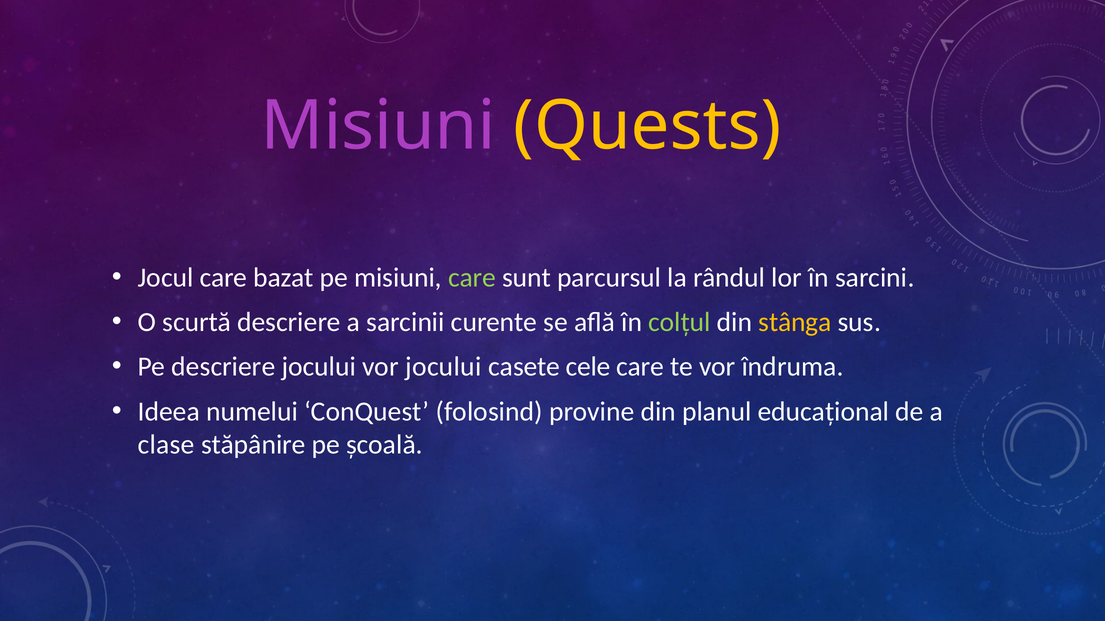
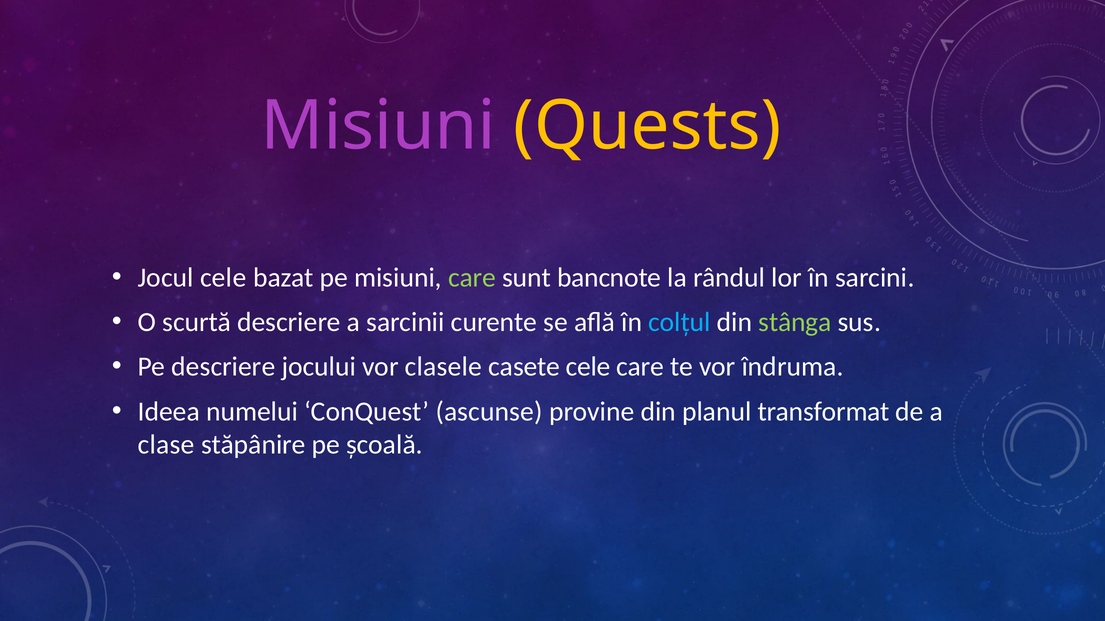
Jocul care: care -> cele (223, 278)
parcursul: parcursul -> bancnote (609, 278)
colțul colour: light green -> light blue (680, 323)
stânga colour: yellow -> light green (795, 323)
vor jocului: jocului -> clasele (443, 367)
folosind: folosind -> ascunse (489, 412)
educațional: educațional -> transformat (824, 412)
